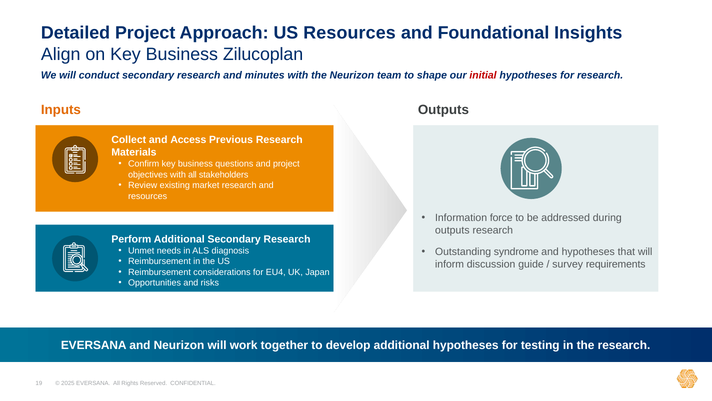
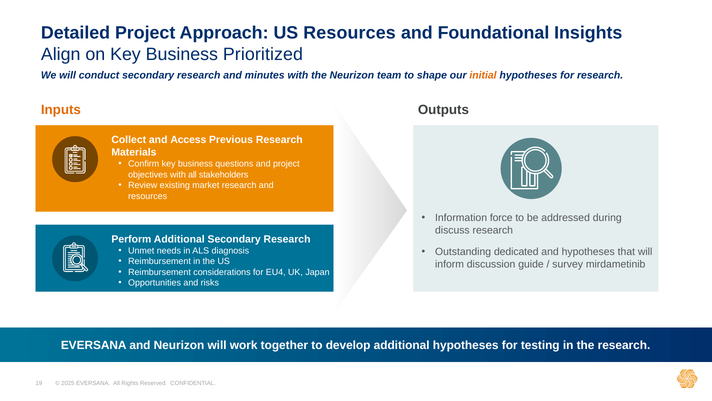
Zilucoplan: Zilucoplan -> Prioritized (263, 54)
initial colour: red -> orange (483, 75)
outputs: outputs -> discuss (452, 230)
syndrome: syndrome -> dedicated (516, 252)
requirements: requirements -> mirdametinib (616, 264)
